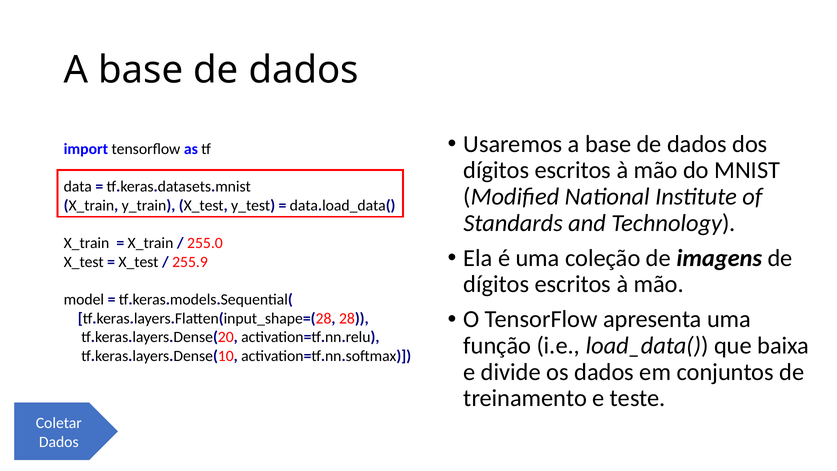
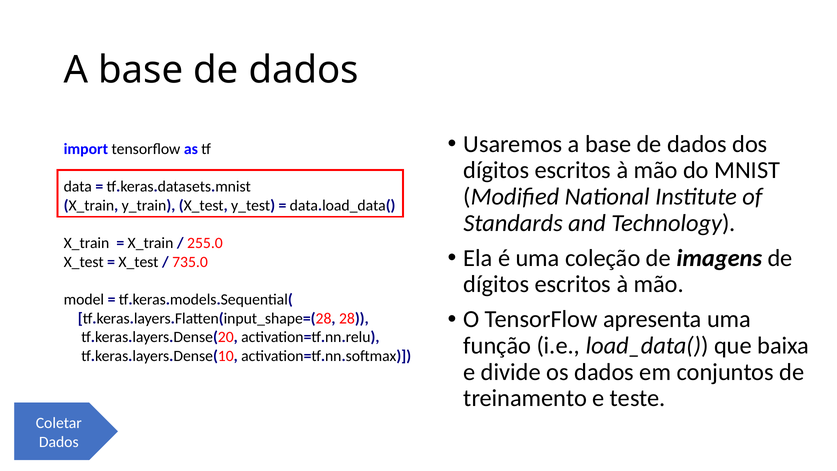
255.9: 255.9 -> 735.0 (190, 262)
